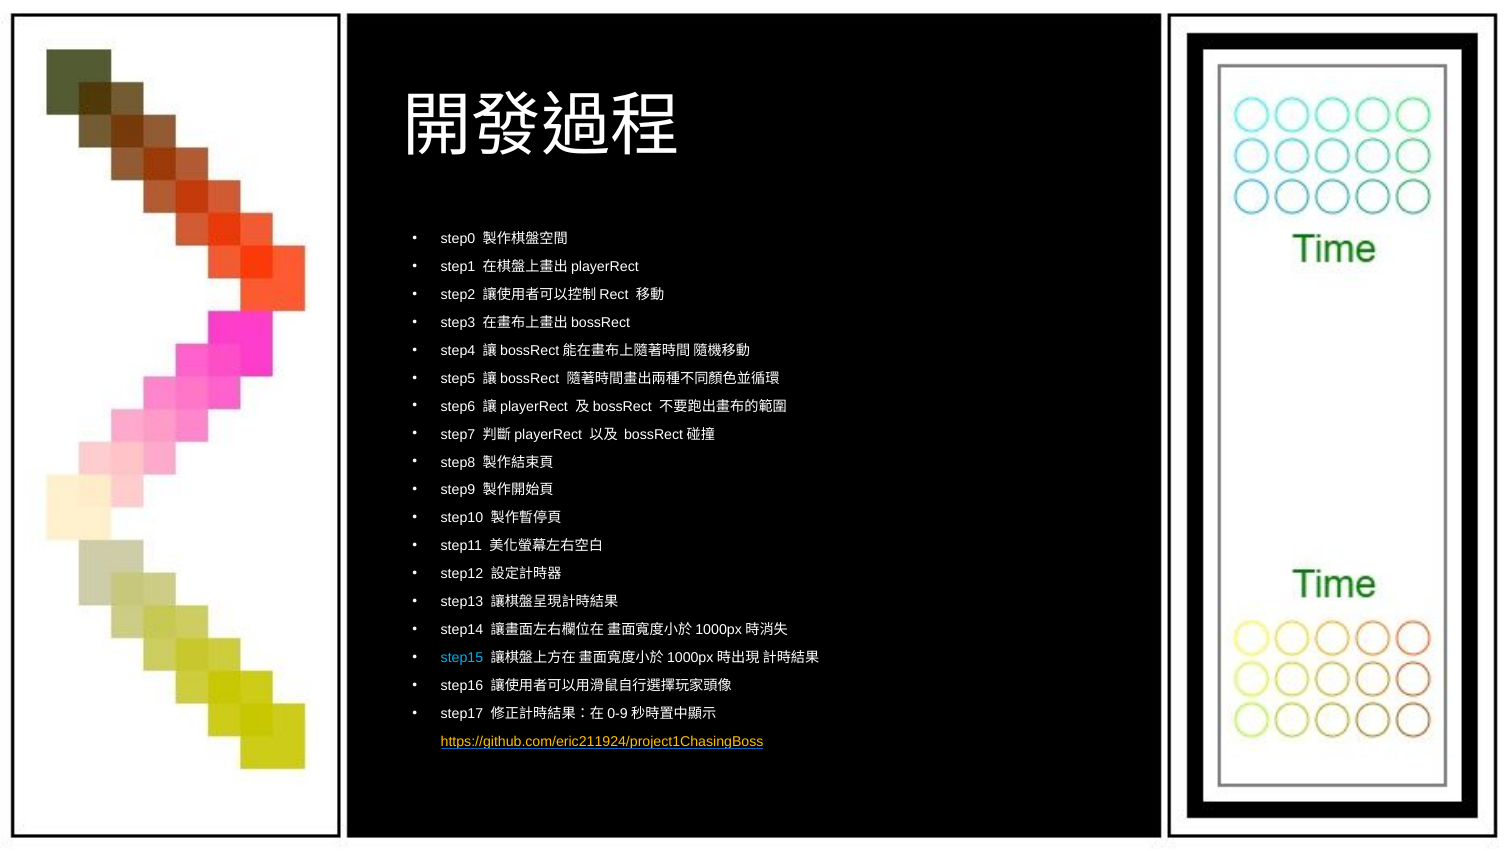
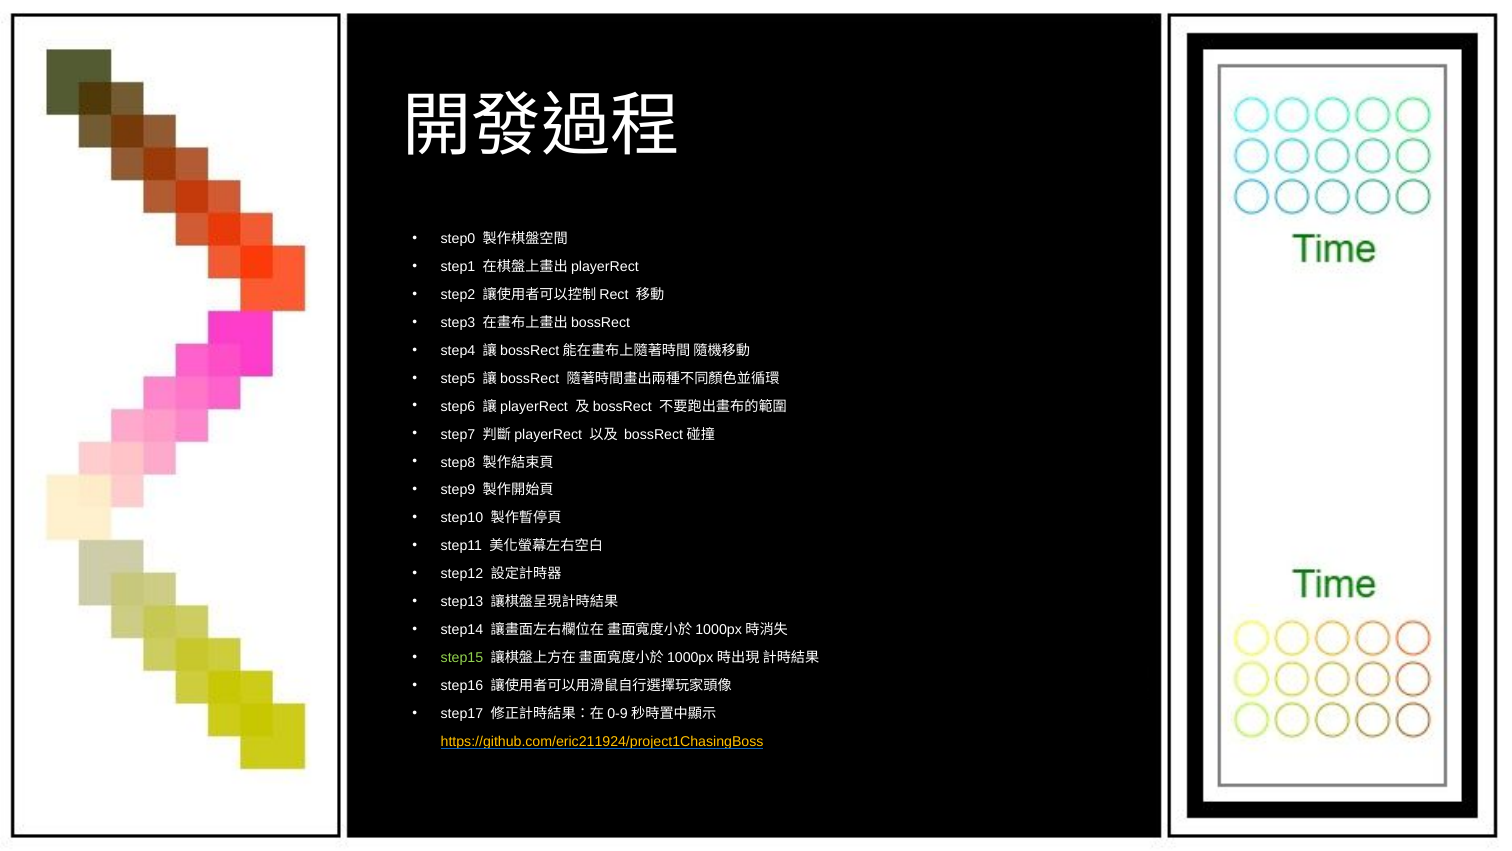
step15 colour: light blue -> light green (462, 658)
